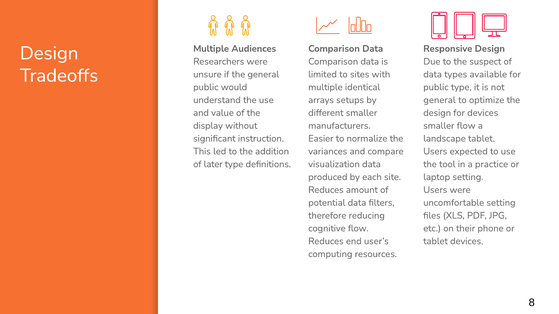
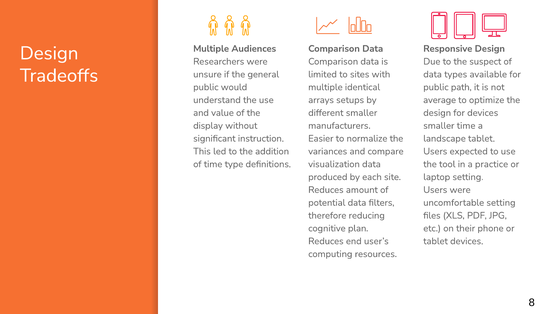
public type: type -> path (461, 87)
general: general -> average (440, 100)
smaller flow: flow -> time (466, 126)
of later: later -> time (213, 164)
cognitive flow: flow -> plan (358, 229)
